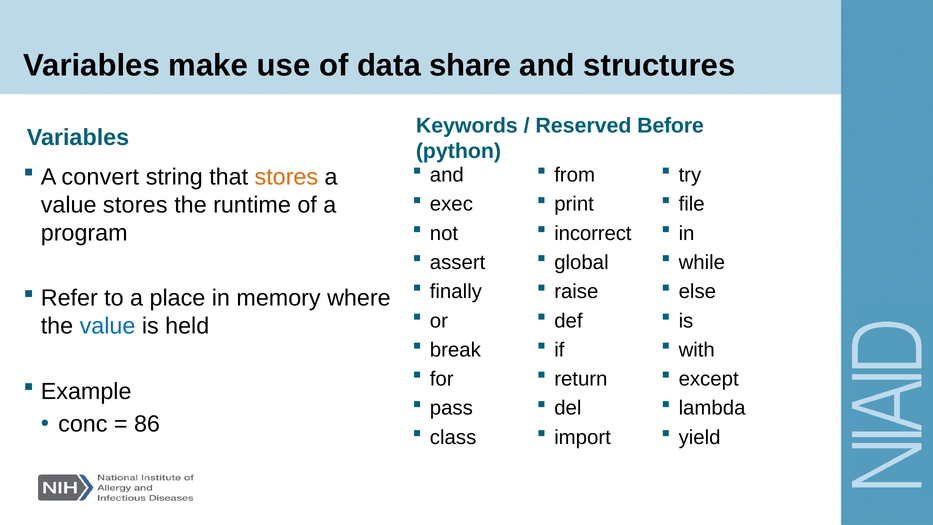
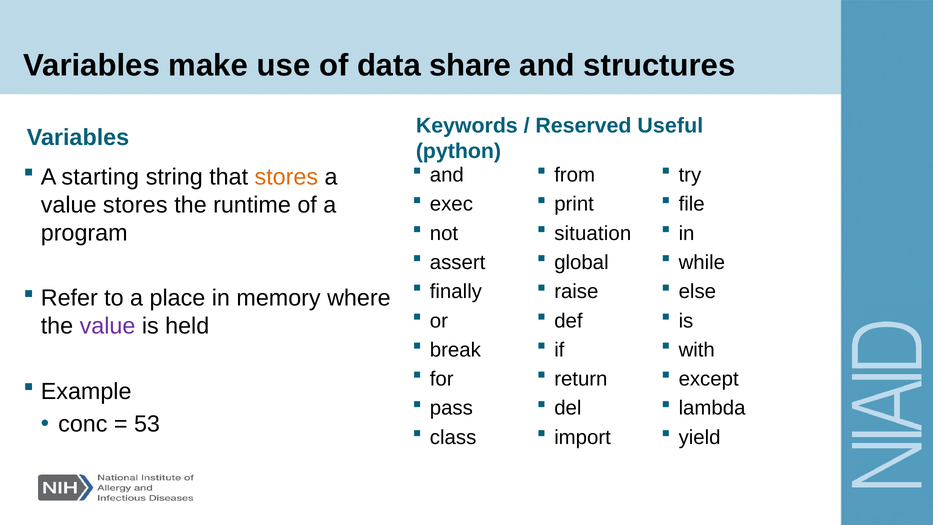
Before: Before -> Useful (670, 125)
convert: convert -> starting (100, 177)
incorrect: incorrect -> situation (593, 233)
value colour: blue -> purple (108, 326)
86: 86 -> 53 (147, 424)
